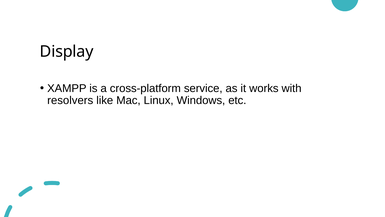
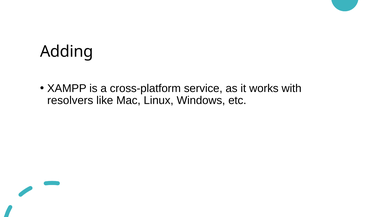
Display: Display -> Adding (67, 51)
